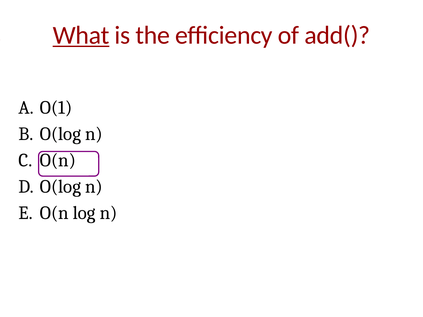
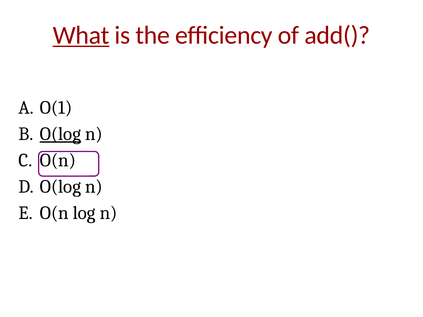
O(log underline: none -> present (60, 134)
